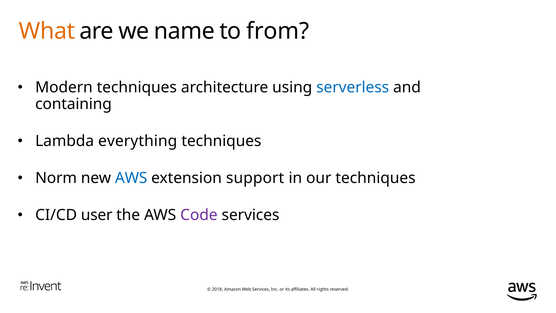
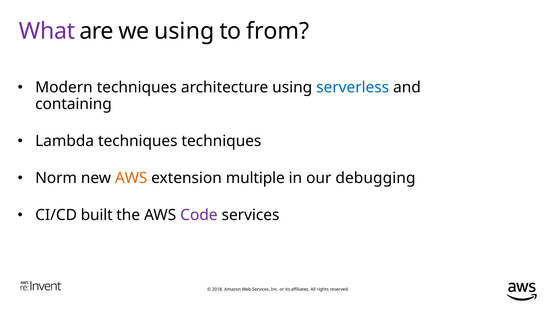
What colour: orange -> purple (47, 31)
we name: name -> using (184, 31)
Lambda everything: everything -> techniques (138, 141)
AWS colour: blue -> orange (131, 178)
support: support -> multiple (255, 178)
our techniques: techniques -> debugging (375, 178)
user: user -> built (97, 215)
